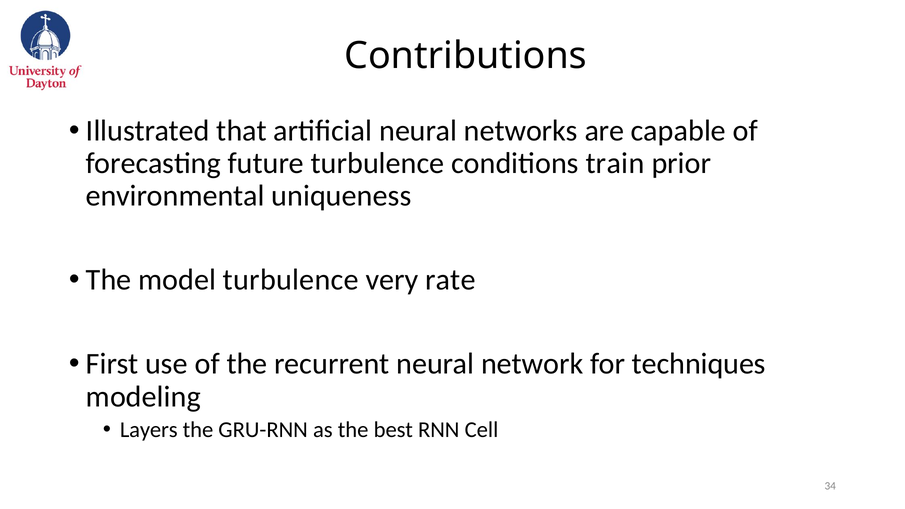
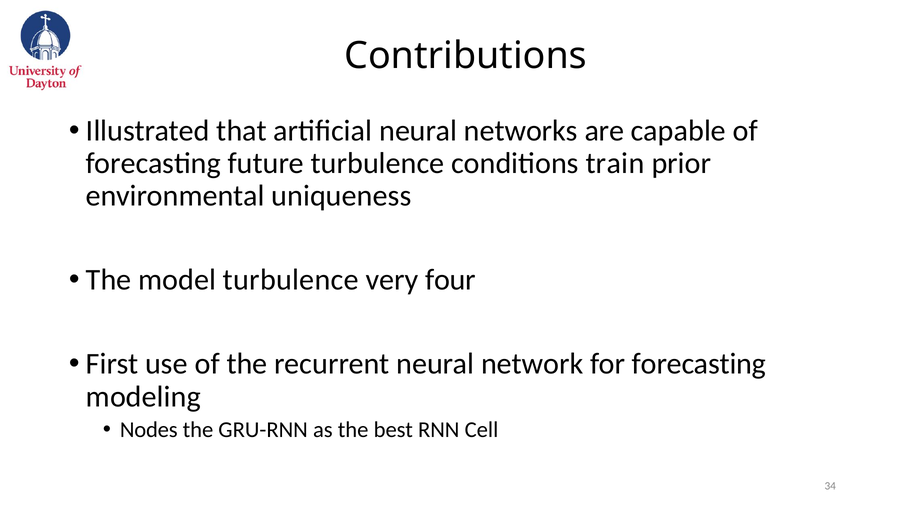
rate: rate -> four (451, 280)
for techniques: techniques -> forecasting (699, 364)
Layers: Layers -> Nodes (149, 430)
